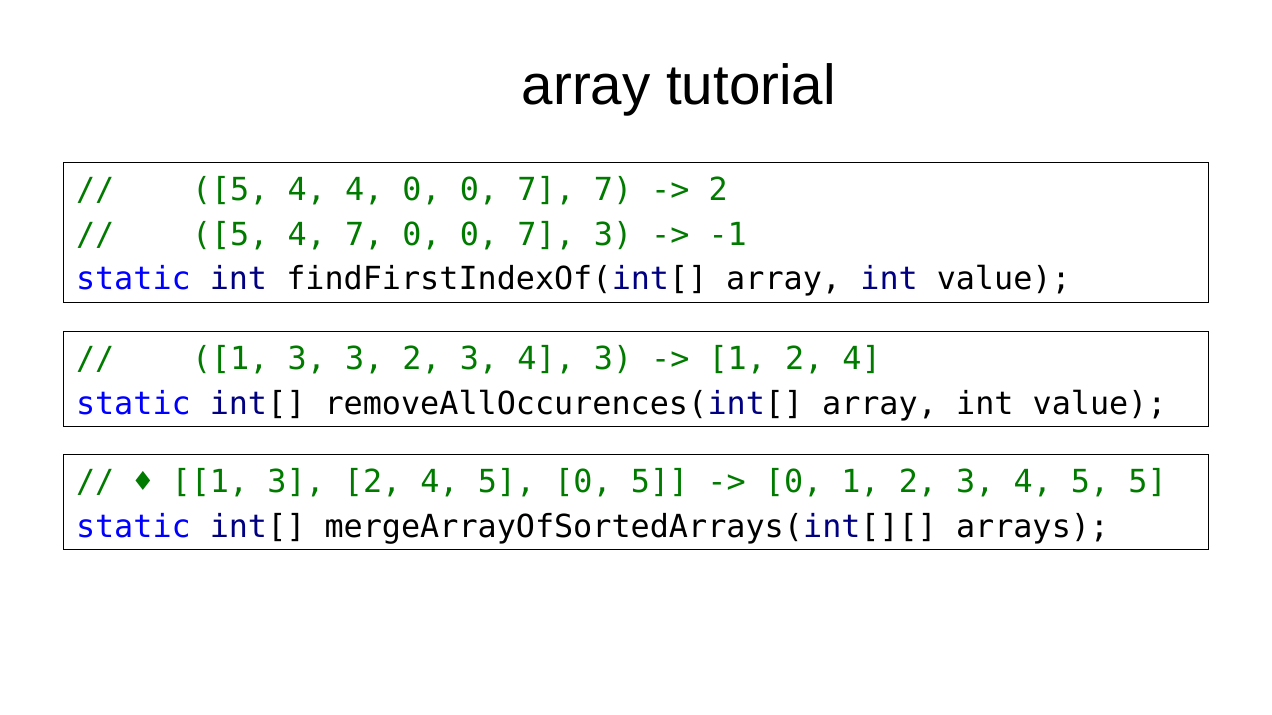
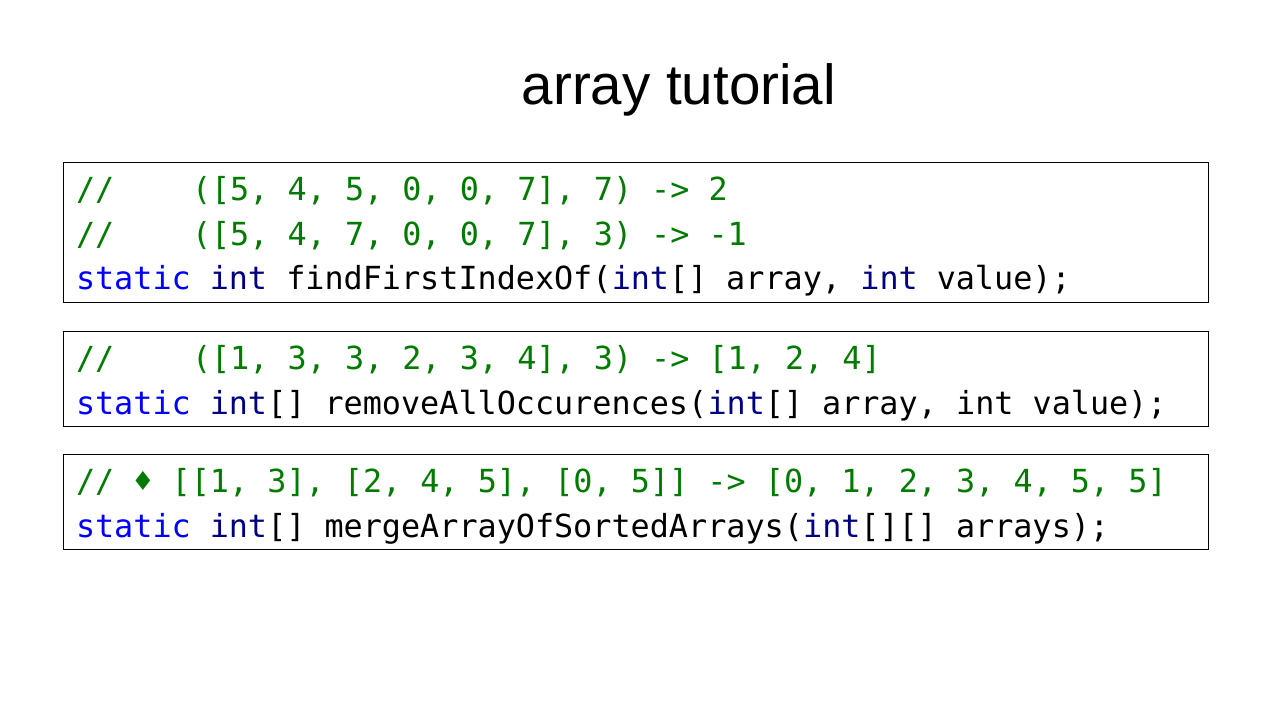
5 4 4: 4 -> 5 (364, 190)
